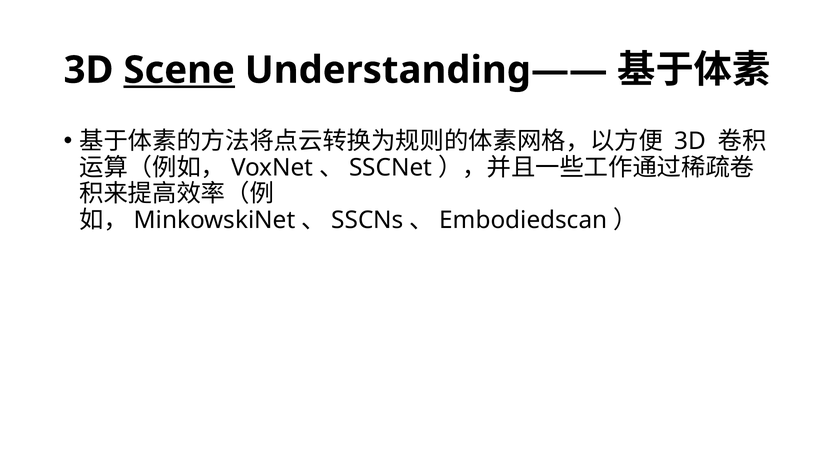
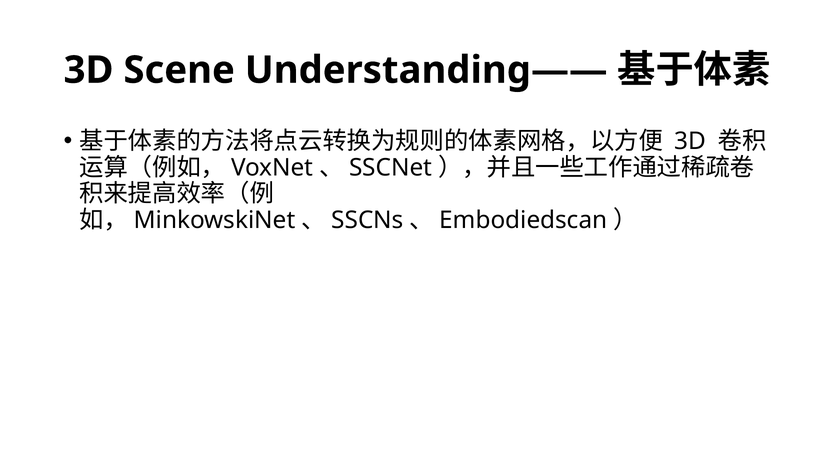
Scene underline: present -> none (179, 70)
